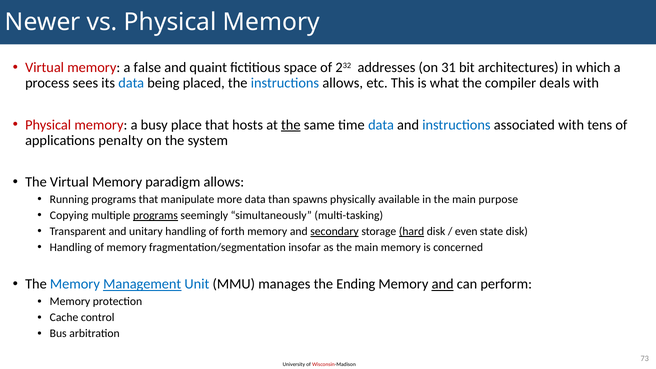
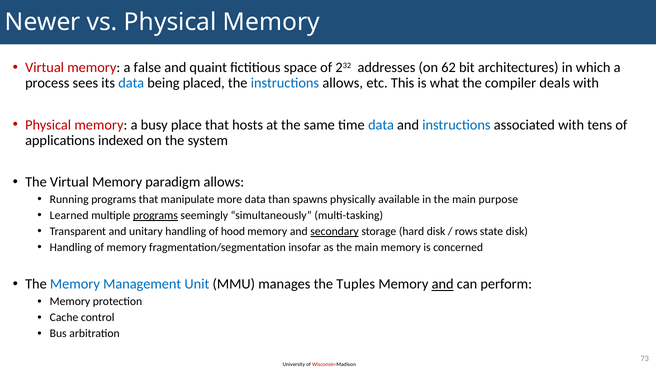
31: 31 -> 62 (449, 68)
the underline: present -> none (291, 125)
penalty: penalty -> indexed (121, 140)
Copying: Copying -> Learned (69, 215)
forth: forth -> hood (233, 231)
hard underline: present -> none (412, 231)
even: even -> rows (466, 231)
Management underline: present -> none (142, 284)
Ending: Ending -> Tuples (356, 284)
